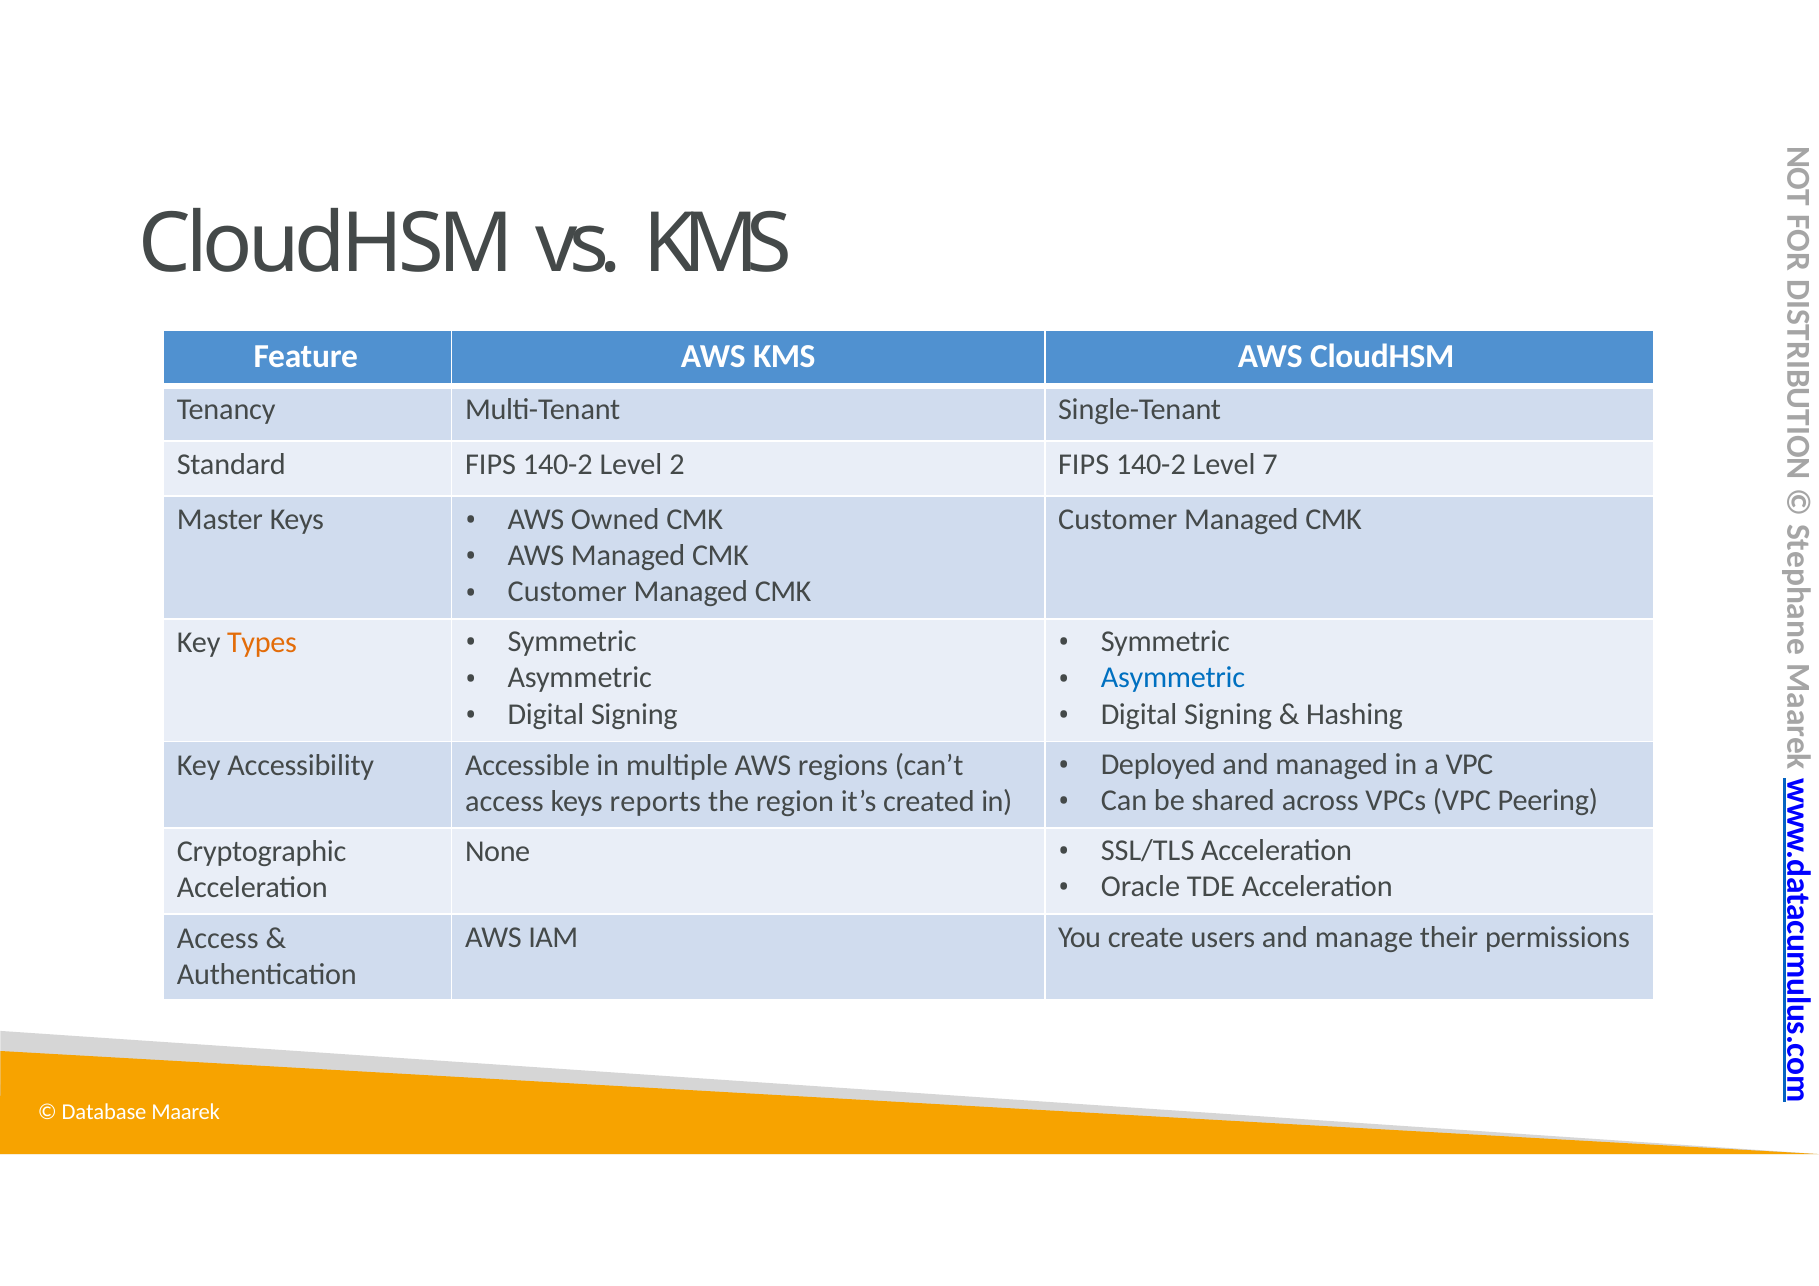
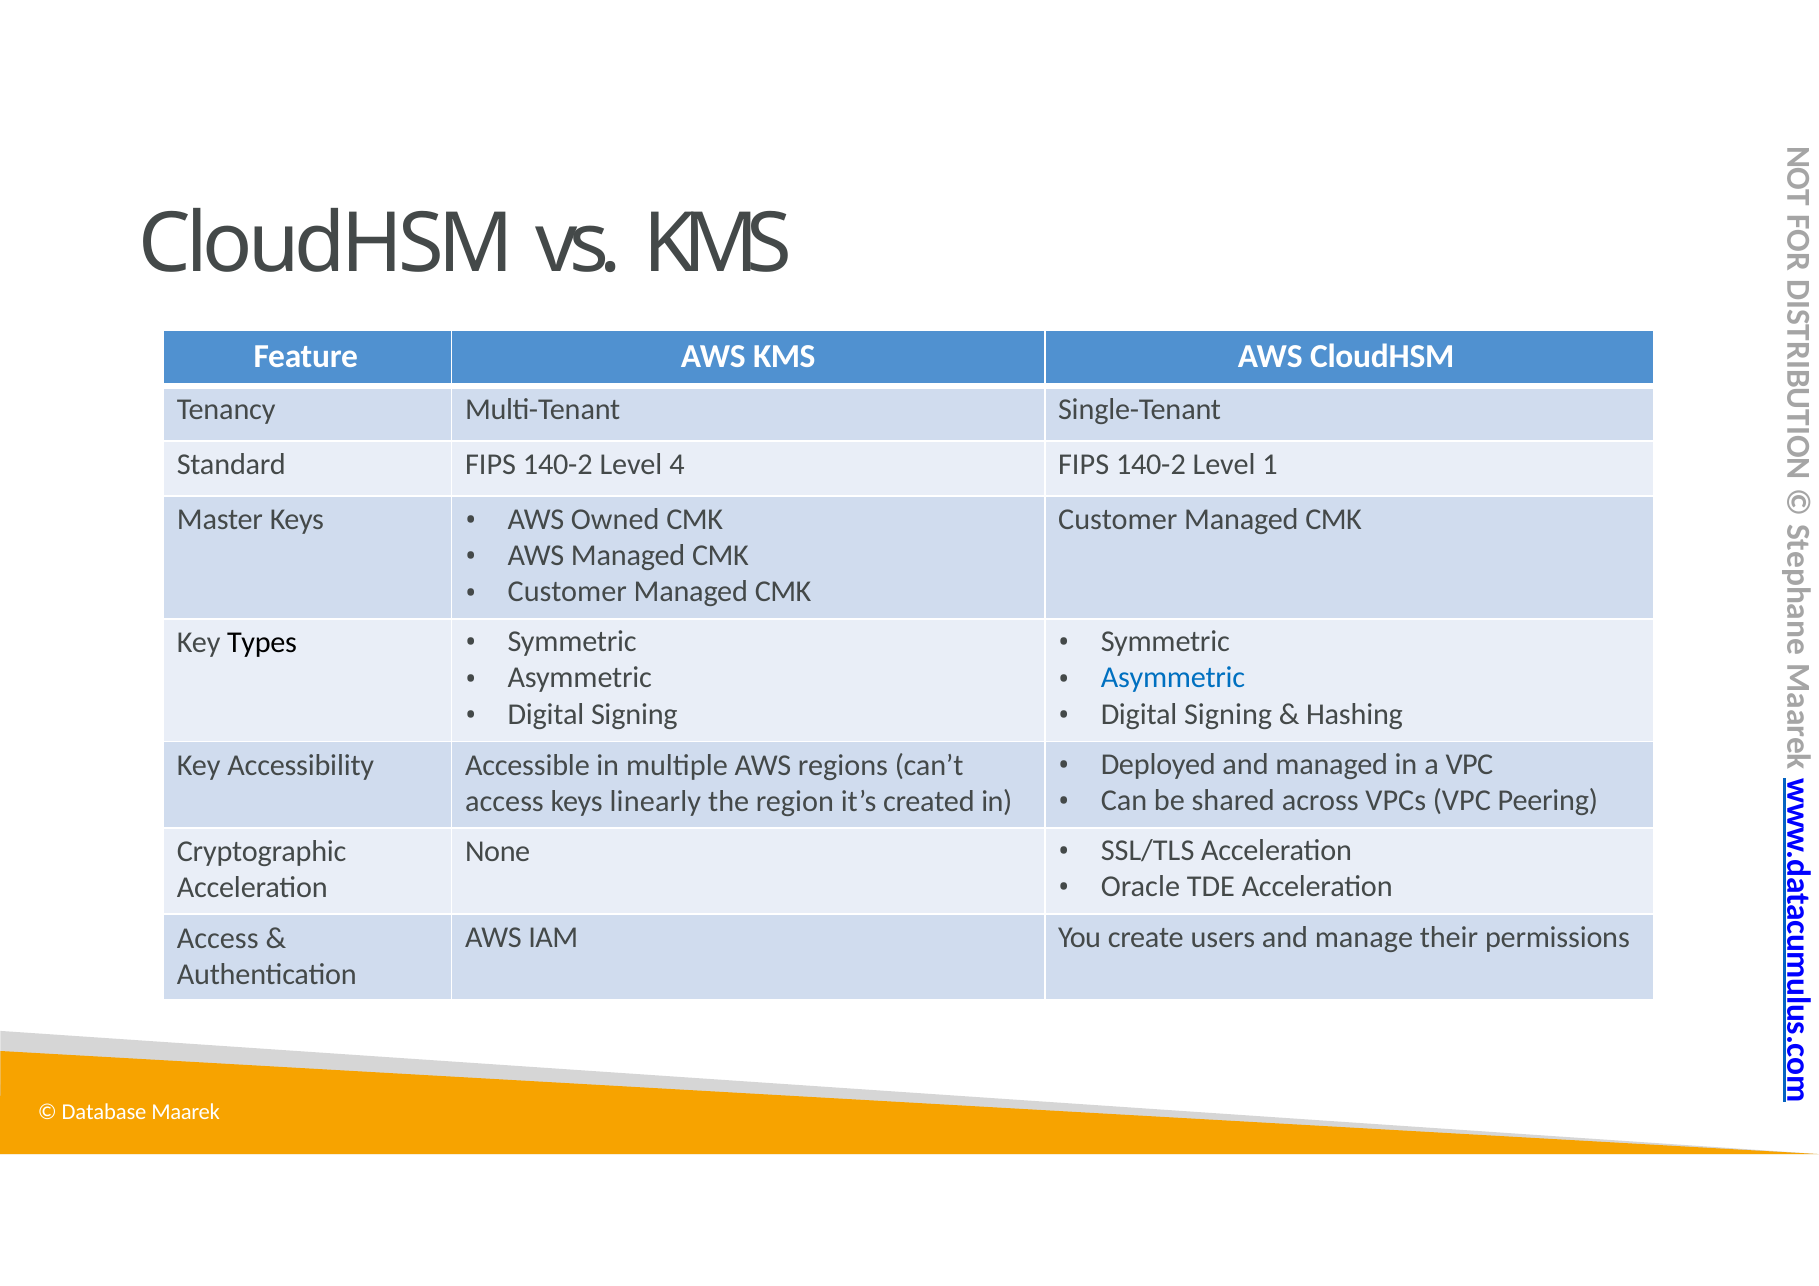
2: 2 -> 4 (677, 465)
7: 7 -> 1 (1270, 465)
Types colour: orange -> black (262, 643)
reports: reports -> linearly (655, 802)
